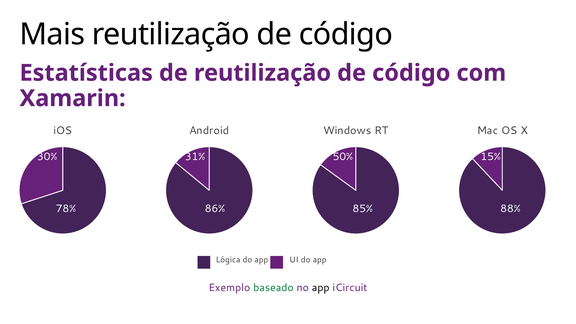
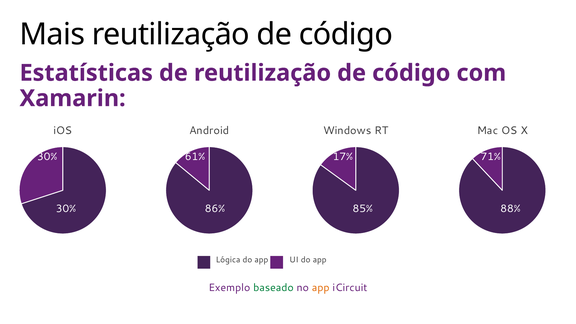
31%: 31% -> 61% (195, 157)
50%: 50% -> 17% (343, 157)
15%: 15% -> 71% (491, 157)
78%: 78% -> 30% (66, 208)
app colour: black -> orange (321, 288)
